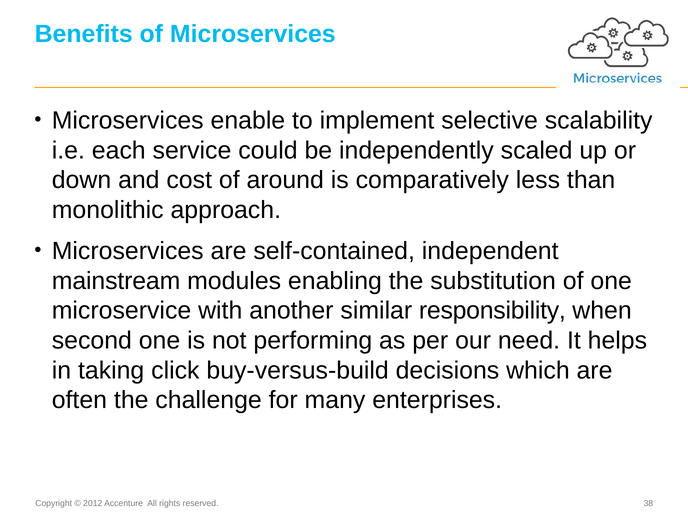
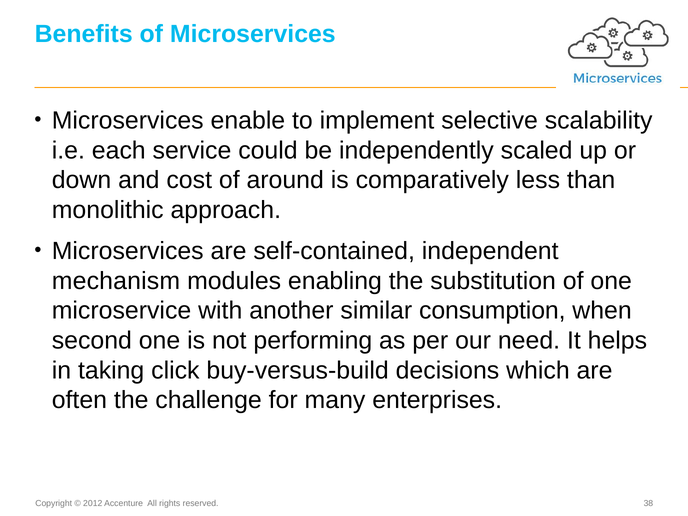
mainstream: mainstream -> mechanism (116, 281)
responsibility: responsibility -> consumption (492, 311)
